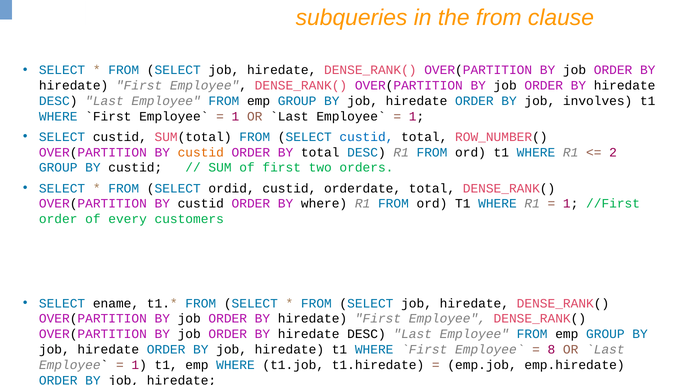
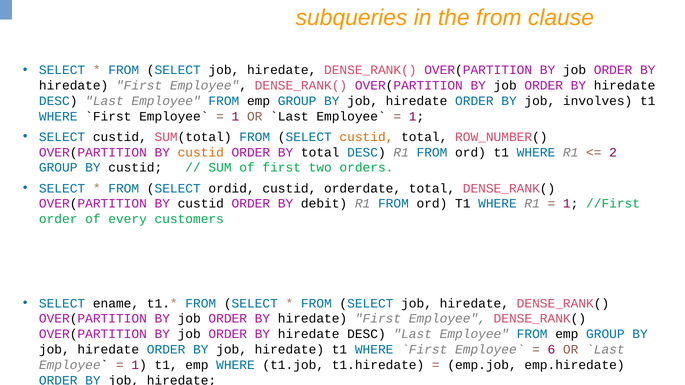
custid colour: blue -> orange (366, 137)
BY where: where -> debit (324, 204)
8: 8 -> 6 (551, 350)
